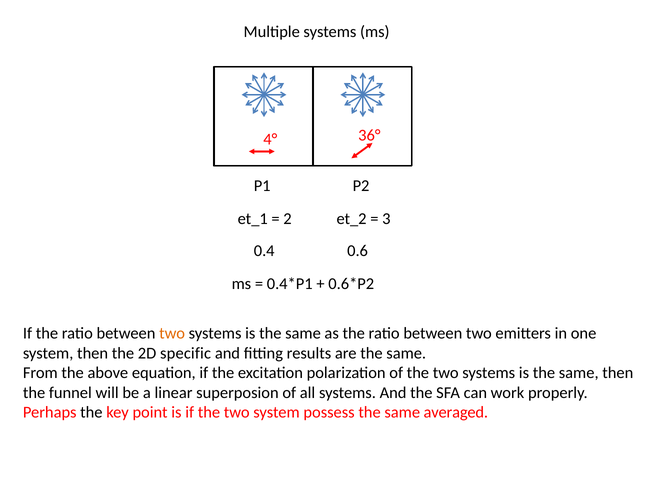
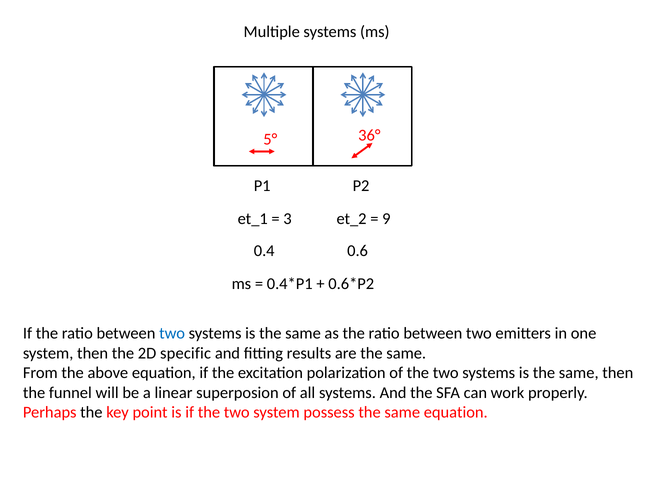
4°: 4° -> 5° (270, 139)
2: 2 -> 3 (288, 218)
3: 3 -> 9 (386, 218)
two colour: orange -> blue (172, 333)
same averaged: averaged -> equation (456, 412)
